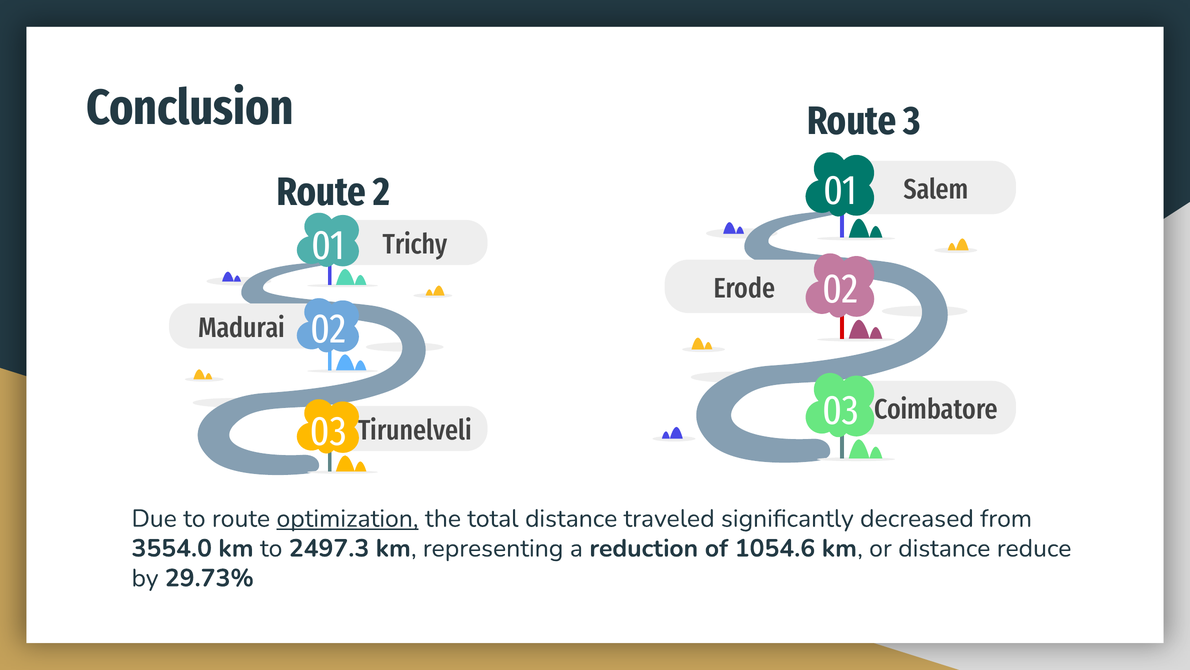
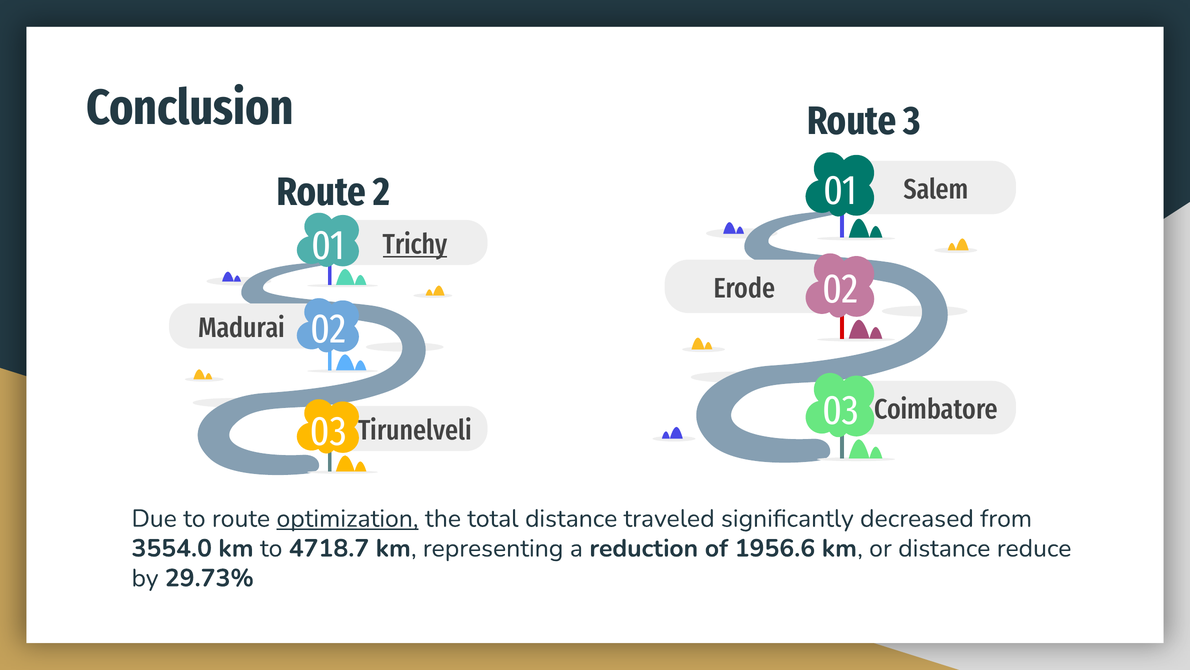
Trichy underline: none -> present (415, 244)
2497.3: 2497.3 -> 4718.7 (329, 548)
1054.6: 1054.6 -> 1956.6 (775, 548)
